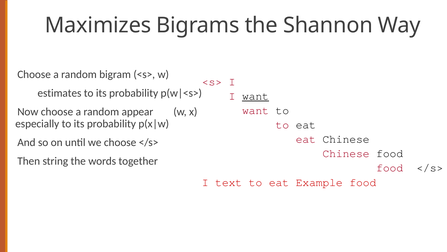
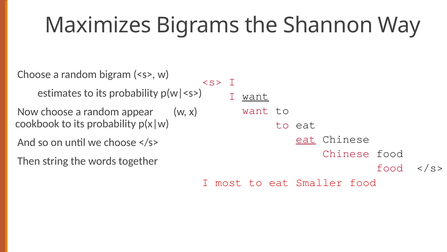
especially: especially -> cookbook (37, 124)
eat underline: none -> present (306, 139)
text: text -> most (229, 182)
Example: Example -> Smaller (319, 182)
